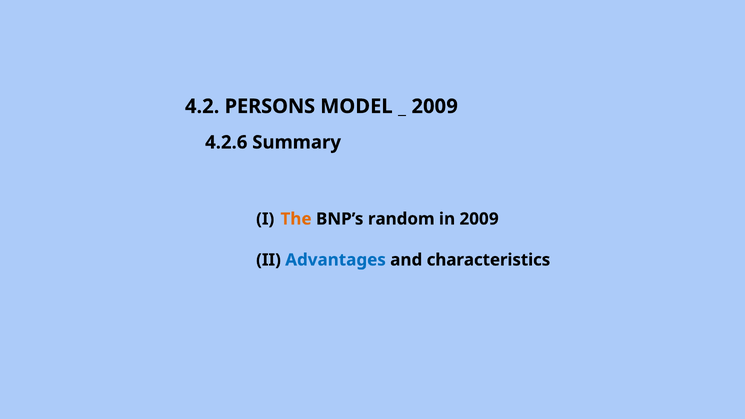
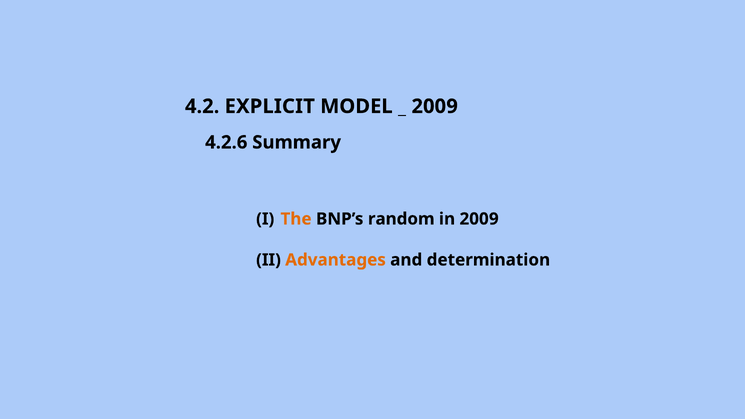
PERSONS: PERSONS -> EXPLICIT (270, 106)
Advantages colour: blue -> orange (336, 260)
characteristics: characteristics -> determination (488, 260)
